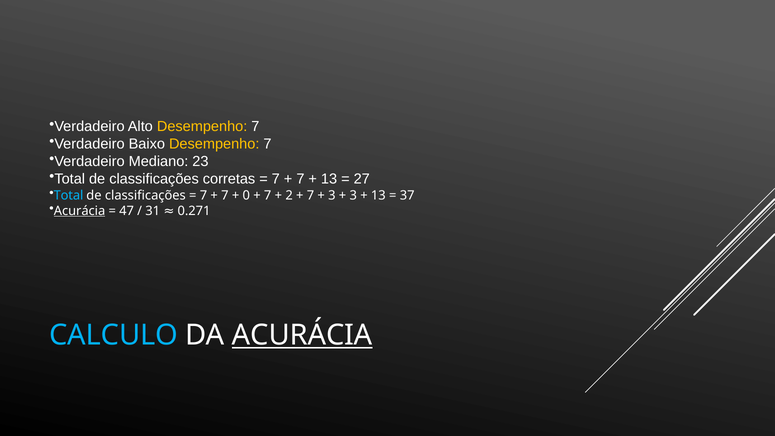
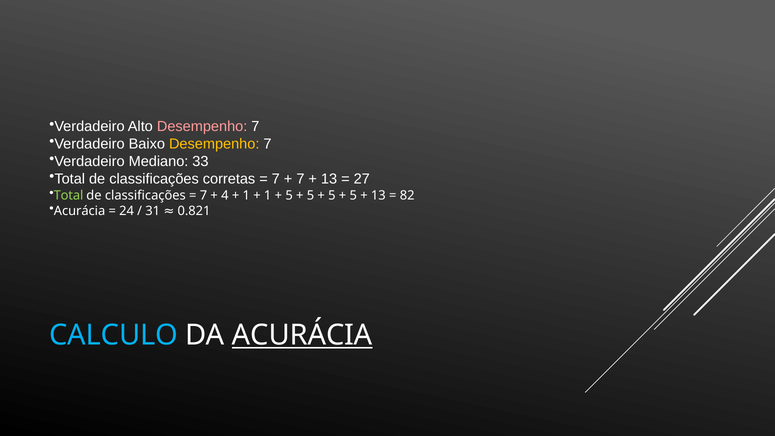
Desempenho colour: yellow -> pink (202, 127)
23: 23 -> 33 (200, 161)
Total colour: light blue -> light green (68, 195)
7: 7 -> 4 (225, 195)
0: 0 -> 1 (246, 195)
7: 7 -> 1 (268, 195)
2: 2 -> 5 (289, 195)
7: 7 -> 5 (310, 195)
3: 3 -> 5 (332, 195)
3: 3 -> 5 (353, 195)
37: 37 -> 82 (407, 195)
Acurácia underline: present -> none (80, 211)
47: 47 -> 24 (127, 211)
0.271: 0.271 -> 0.821 (194, 211)
